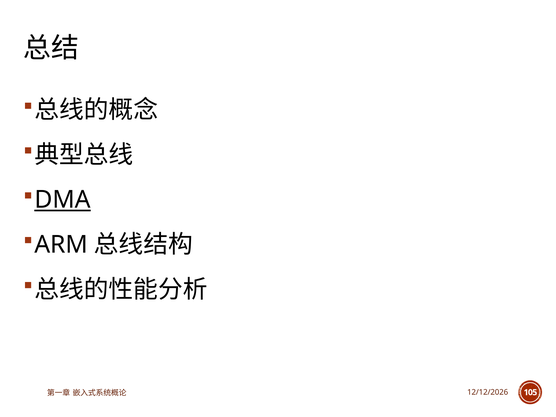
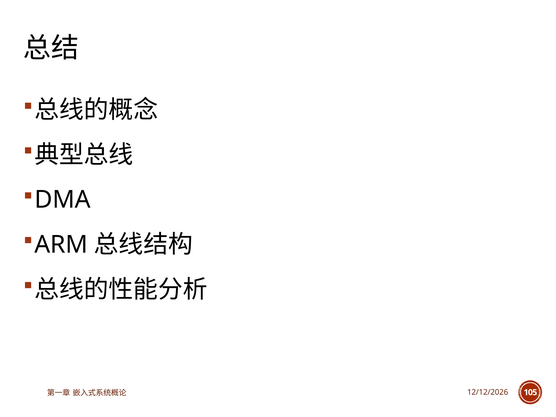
DMA underline: present -> none (63, 200)
